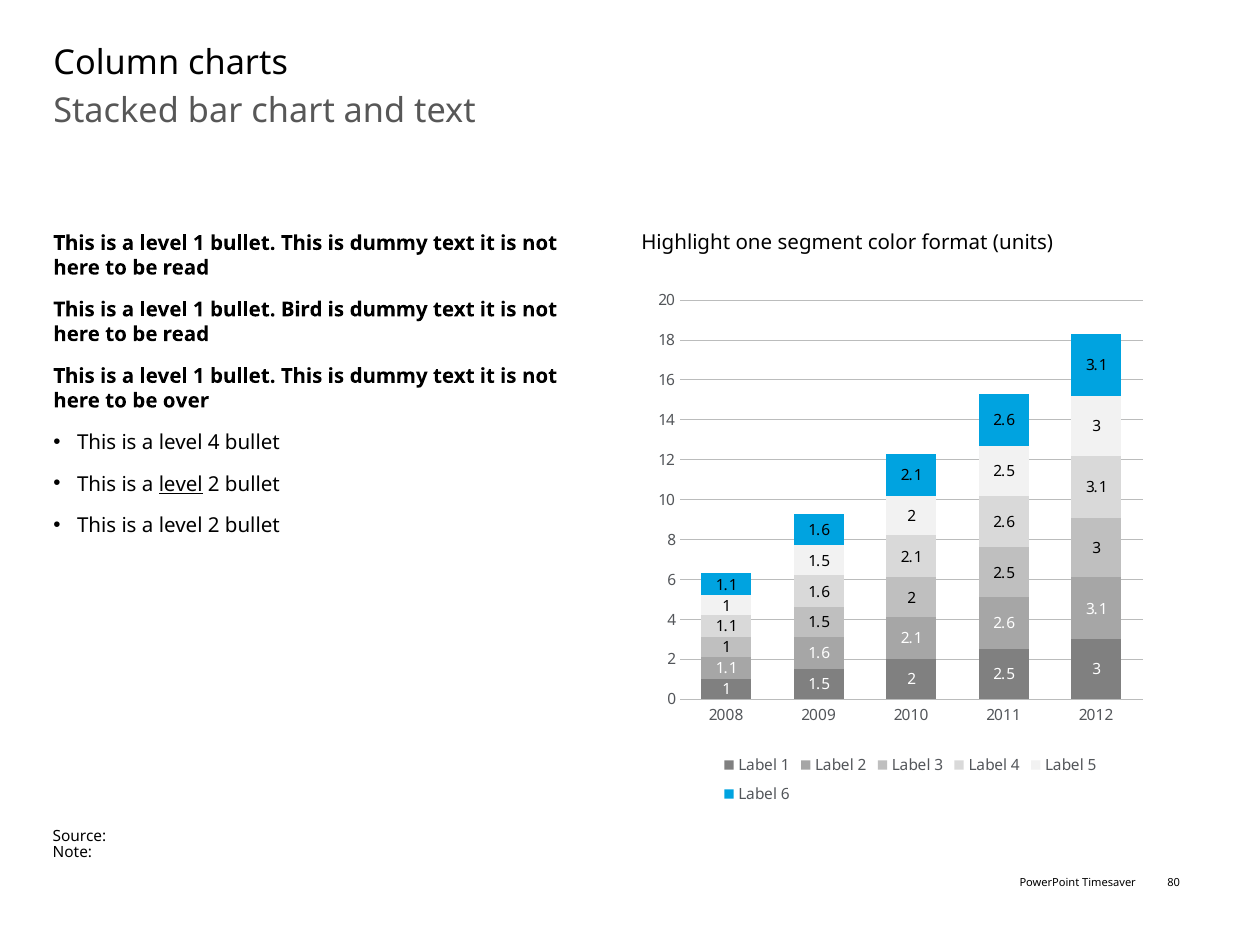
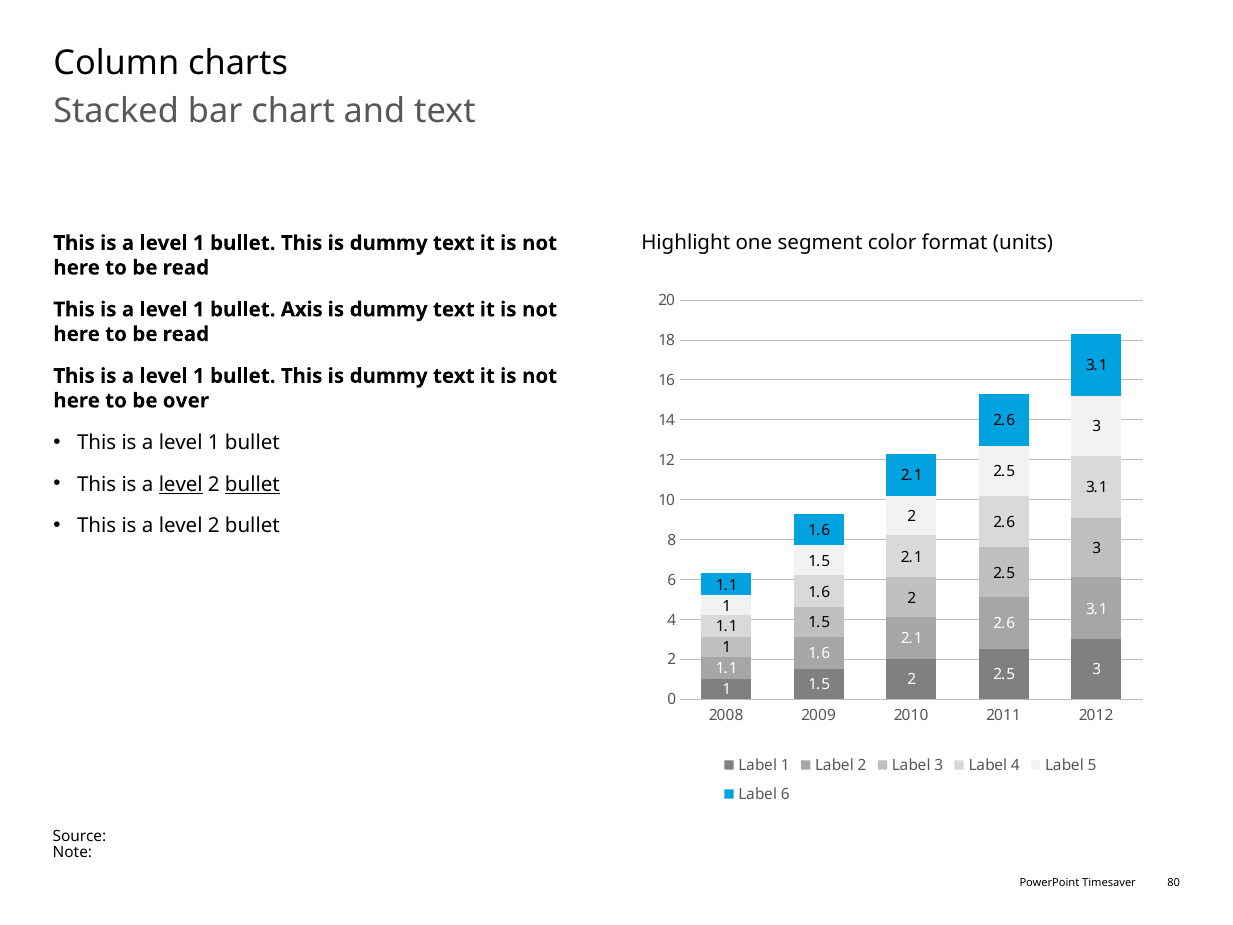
Bird: Bird -> Axis (302, 309)
4: 4 -> 1 (214, 442)
bullet underline: none -> present (252, 484)
